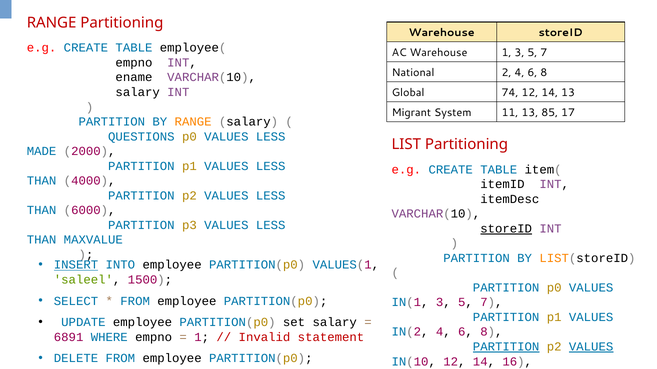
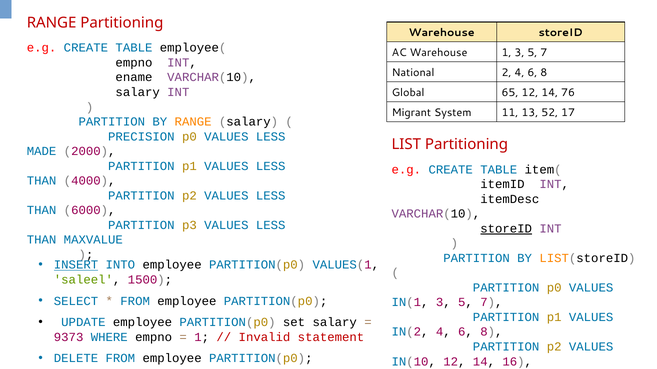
74: 74 -> 65 (510, 93)
14 13: 13 -> 76 (568, 93)
85: 85 -> 52 (550, 113)
QUESTIONS: QUESTIONS -> PRECISION (141, 137)
6891: 6891 -> 9373 (69, 338)
PARTITION underline: present -> none (506, 347)
VALUES underline: present -> none (591, 347)
